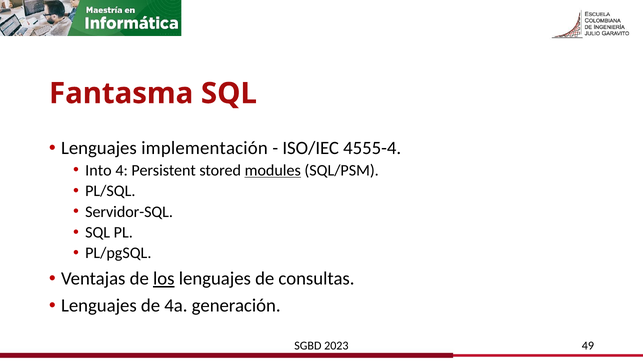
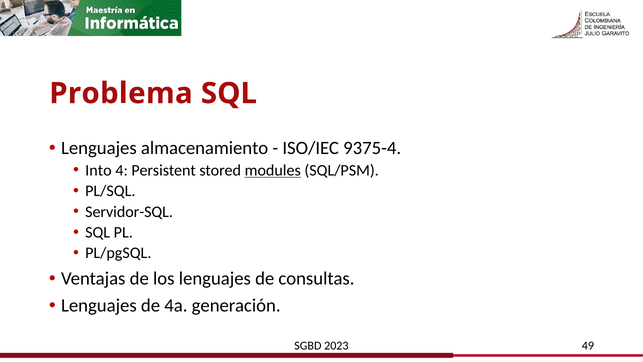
Fantasma: Fantasma -> Problema (121, 93)
implementación: implementación -> almacenamiento (205, 148)
4555-4: 4555-4 -> 9375-4 (372, 148)
los underline: present -> none (164, 278)
